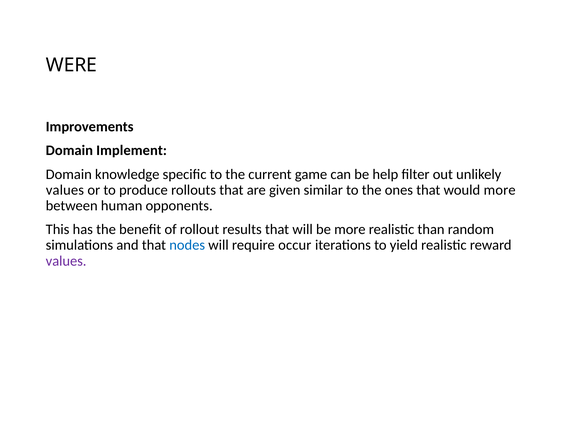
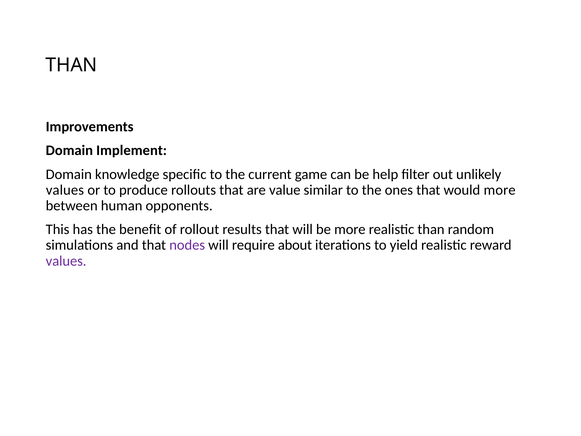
WERE: WERE -> THAN (71, 65)
given: given -> value (285, 190)
nodes colour: blue -> purple (187, 245)
occur: occur -> about (295, 245)
